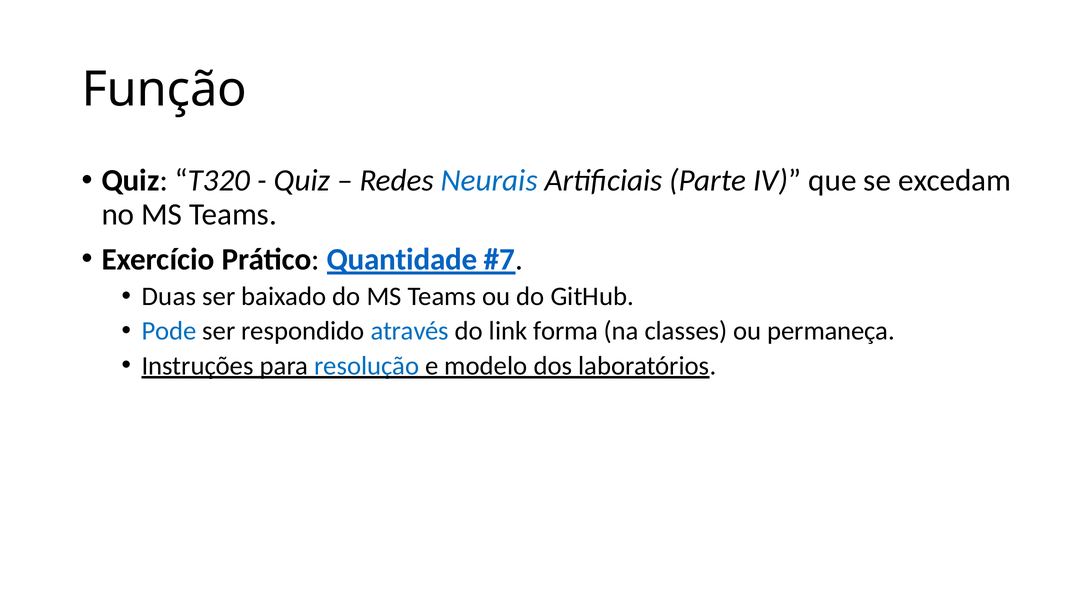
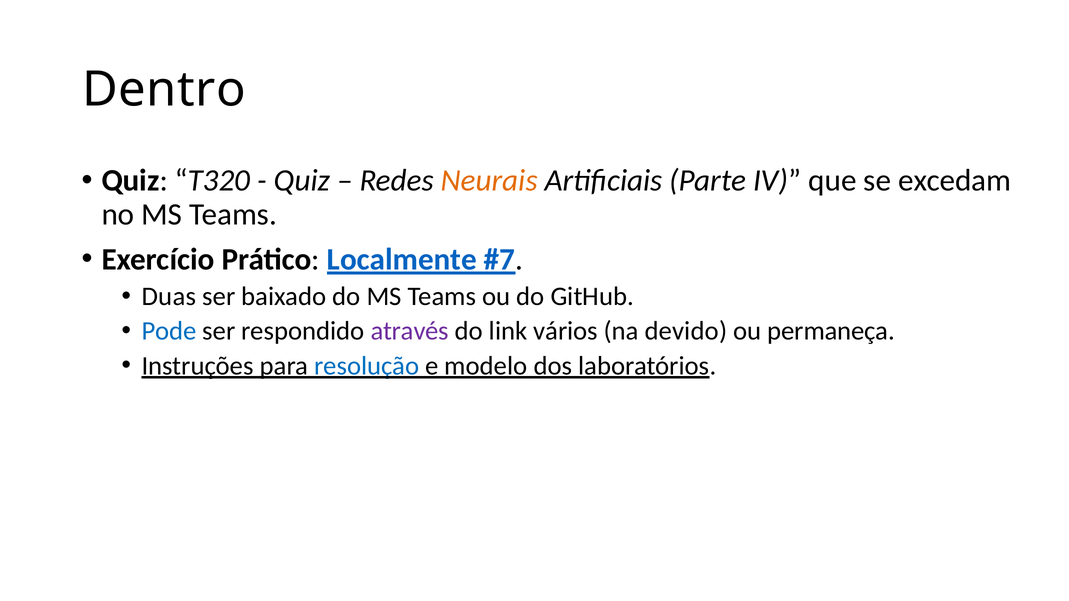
Função: Função -> Dentro (164, 90)
Neurais colour: blue -> orange (489, 181)
Quantidade: Quantidade -> Localmente (402, 260)
através colour: blue -> purple (410, 331)
forma: forma -> vários (566, 331)
classes: classes -> devido (686, 331)
